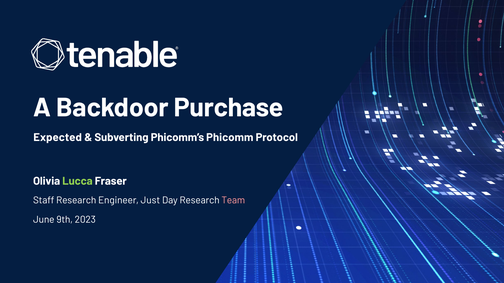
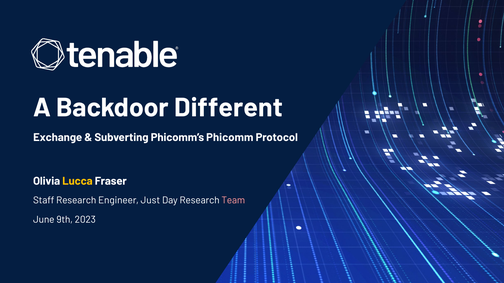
Purchase: Purchase -> Different (229, 108)
Expected: Expected -> Exchange (58, 138)
Lucca colour: light green -> yellow (77, 181)
